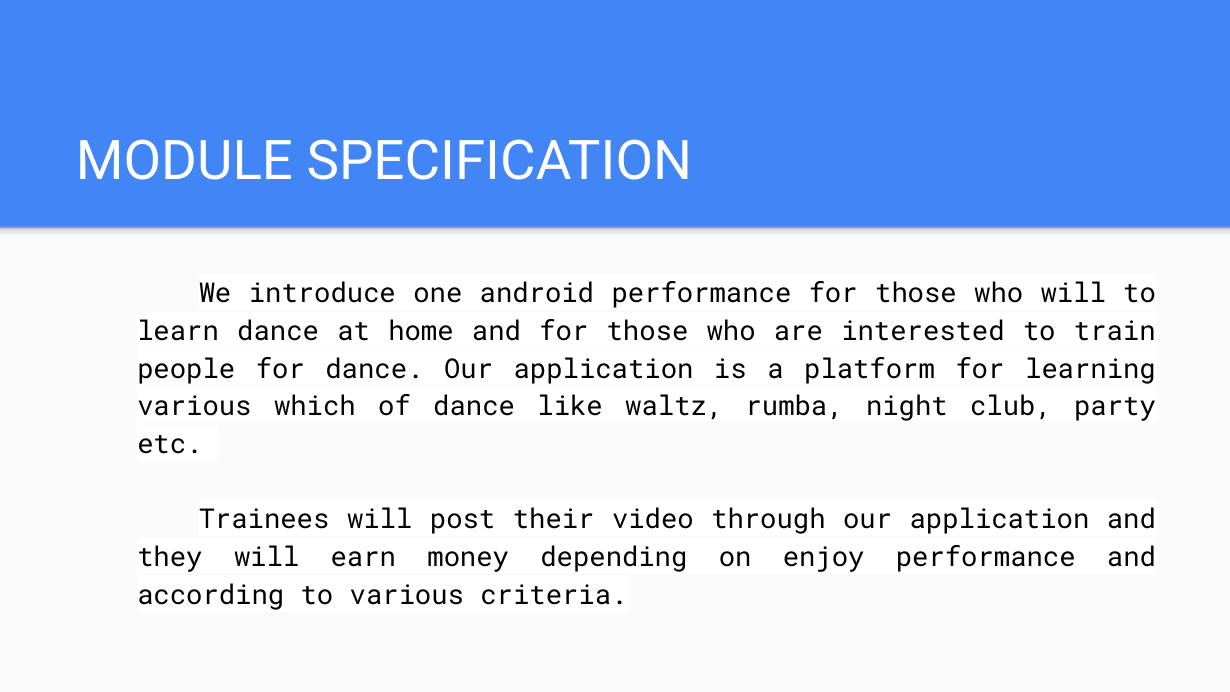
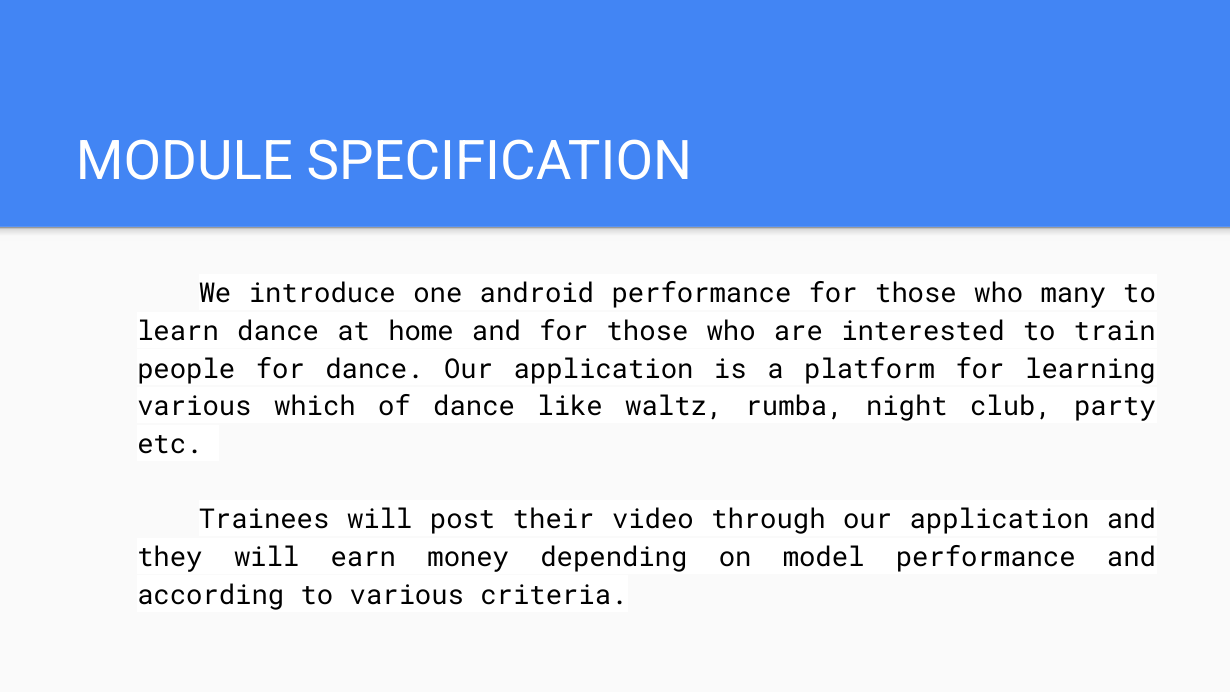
who will: will -> many (1073, 294)
enjoy: enjoy -> model (824, 557)
